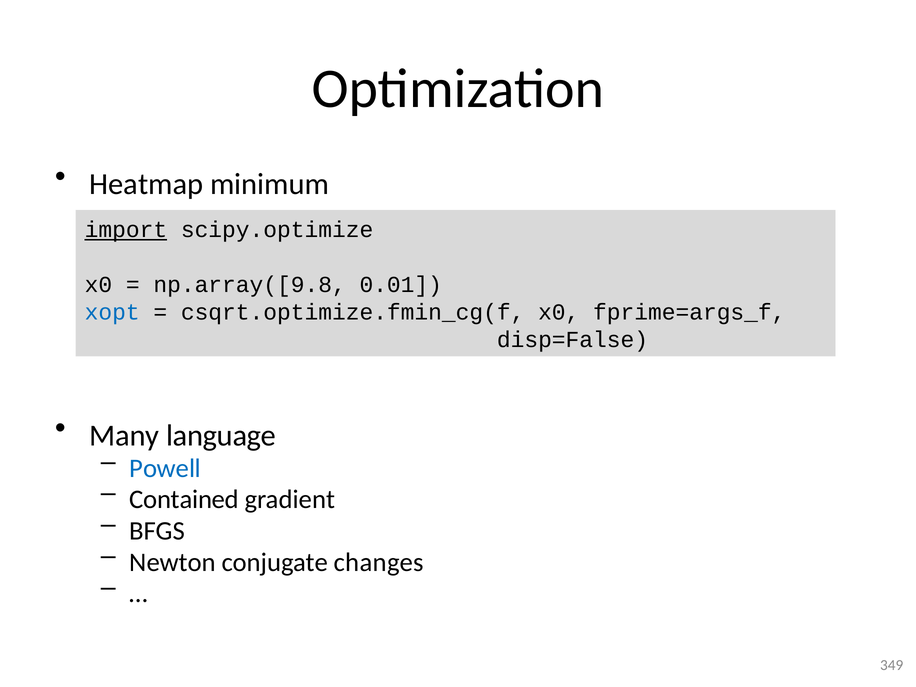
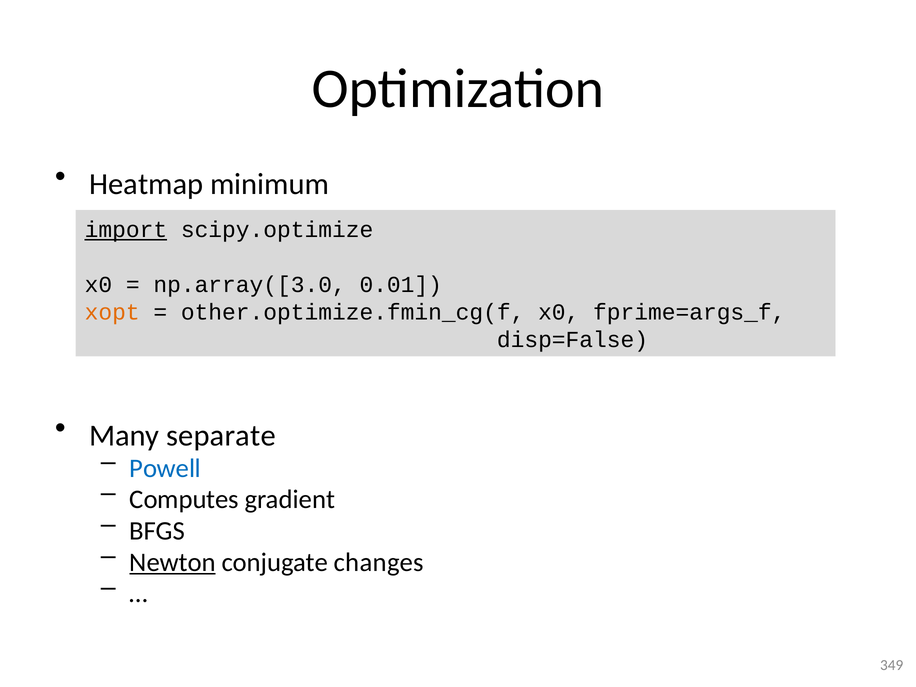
np.array([9.8: np.array([9.8 -> np.array([3.0 (250, 285)
xopt colour: blue -> orange (112, 312)
csqrt.optimize.fmin_cg(f: csqrt.optimize.fmin_cg(f -> other.optimize.fmin_cg(f (353, 312)
language: language -> separate (221, 436)
Contained: Contained -> Computes (184, 500)
Newton underline: none -> present (173, 562)
